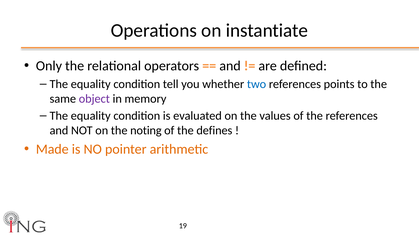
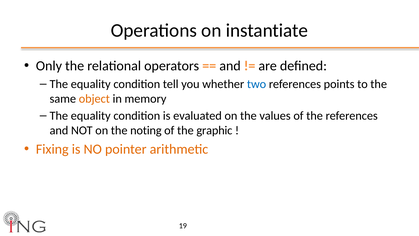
object colour: purple -> orange (94, 99)
defines: defines -> graphic (214, 130)
Made: Made -> Fixing (52, 149)
